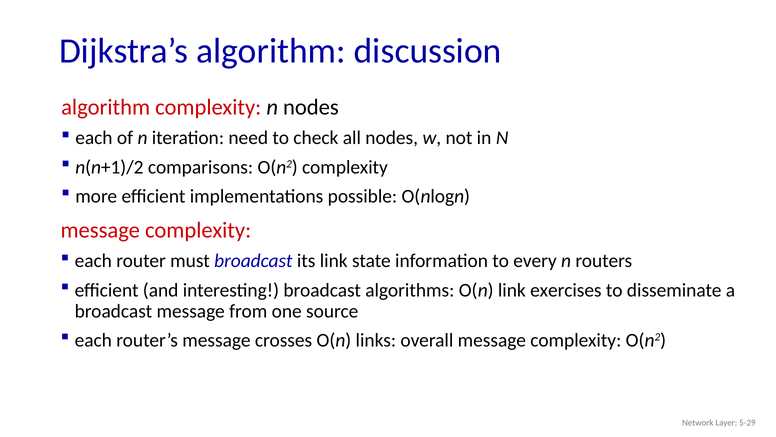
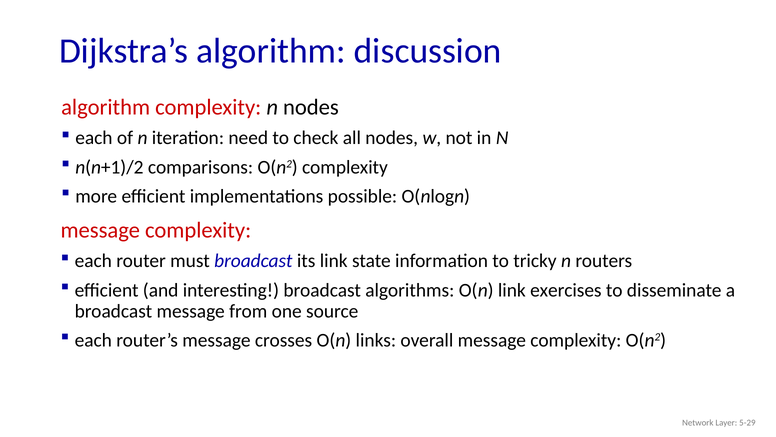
every: every -> tricky (535, 261)
